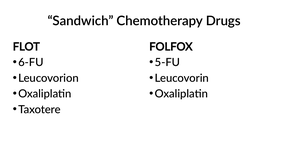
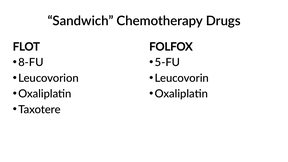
6-FU: 6-FU -> 8-FU (31, 62)
